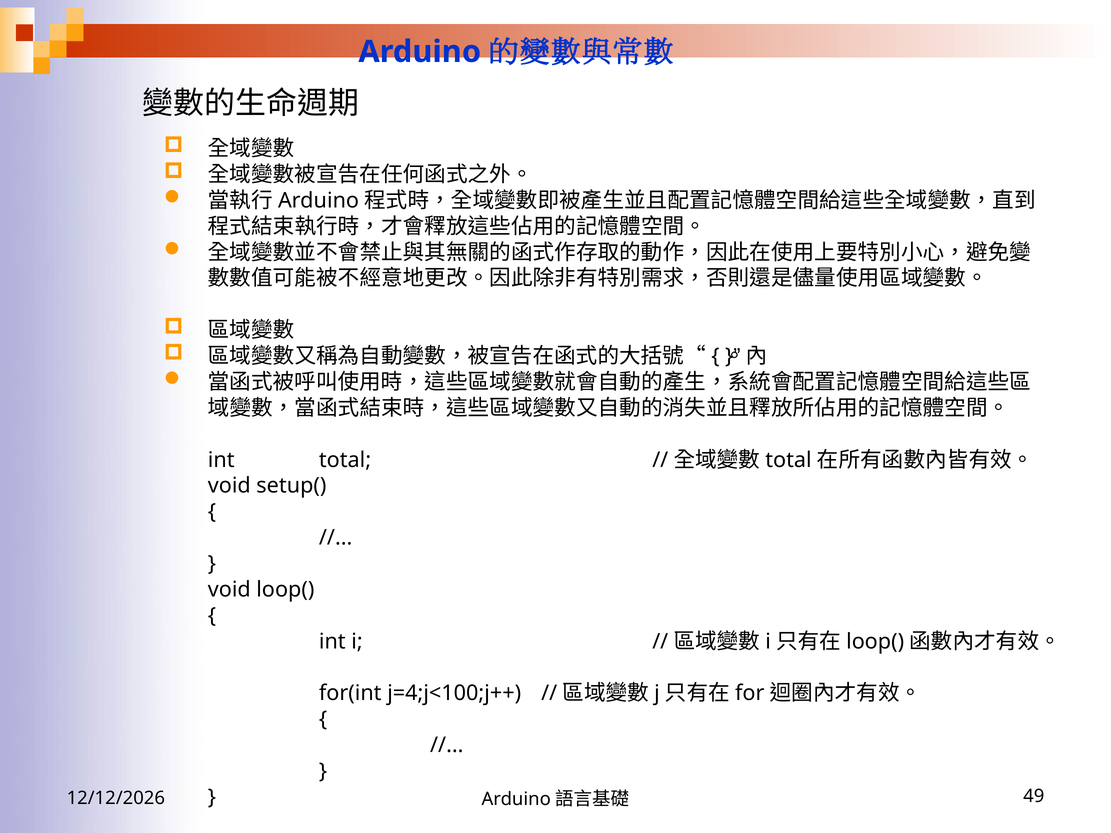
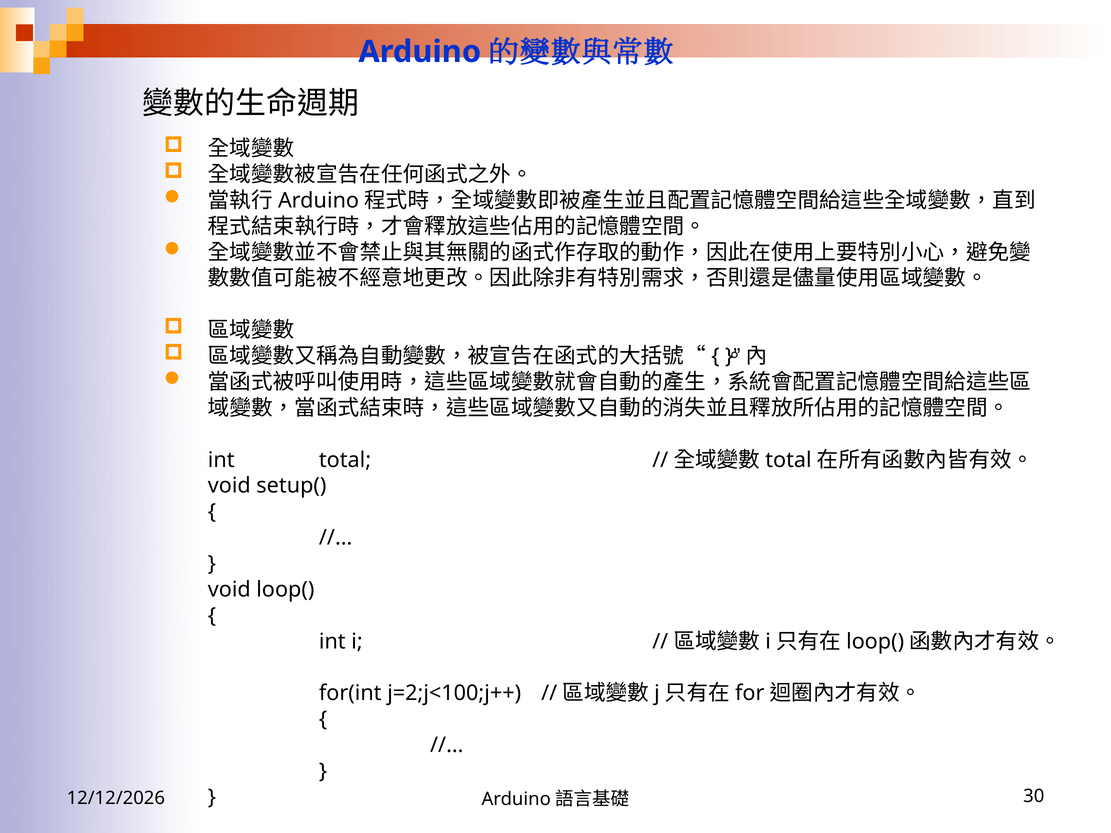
j=4;j<100;j++: j=4;j<100;j++ -> j=2;j<100;j++ (454, 693)
49: 49 -> 30 (1034, 796)
